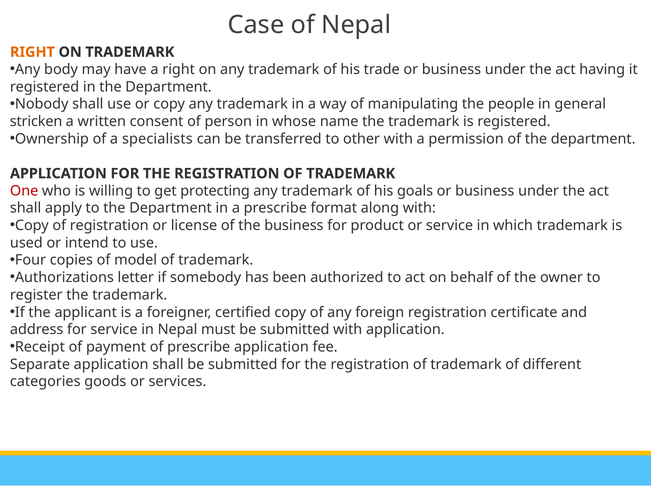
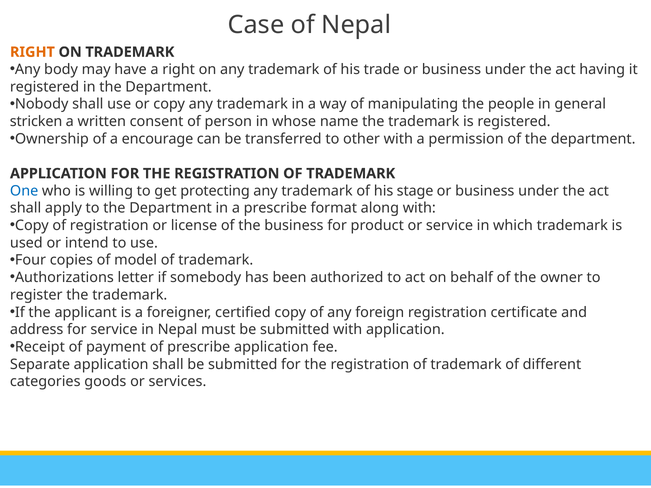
specialists: specialists -> encourage (158, 139)
One colour: red -> blue (24, 191)
goals: goals -> stage (415, 191)
